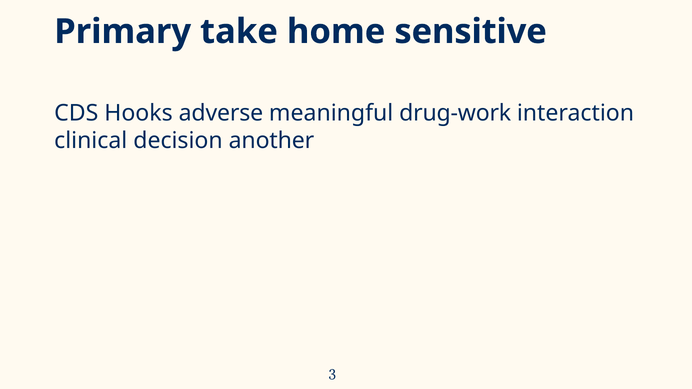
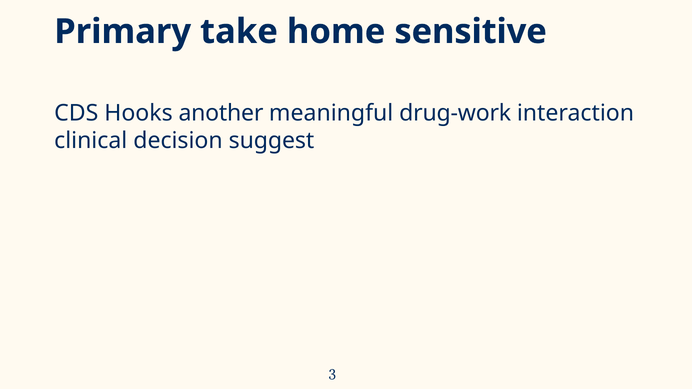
adverse: adverse -> another (221, 113)
another: another -> suggest (271, 141)
